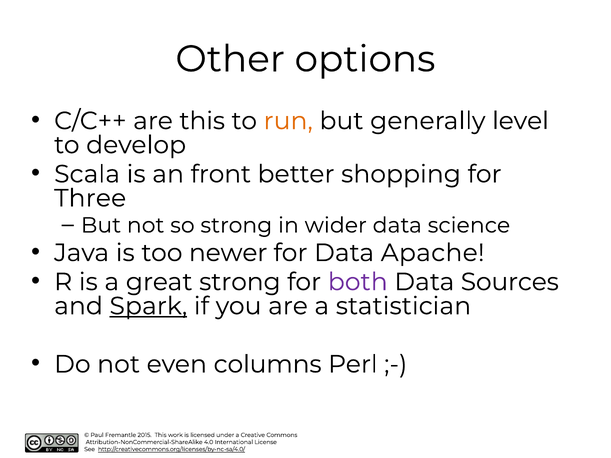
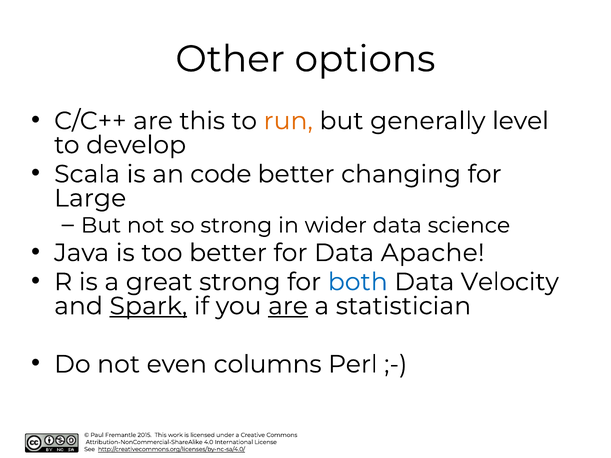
front: front -> code (221, 174)
shopping: shopping -> changing (401, 174)
Three: Three -> Large (90, 198)
too newer: newer -> better (228, 253)
both colour: purple -> blue (358, 282)
Sources: Sources -> Velocity (510, 282)
are underline: none -> present (288, 306)
